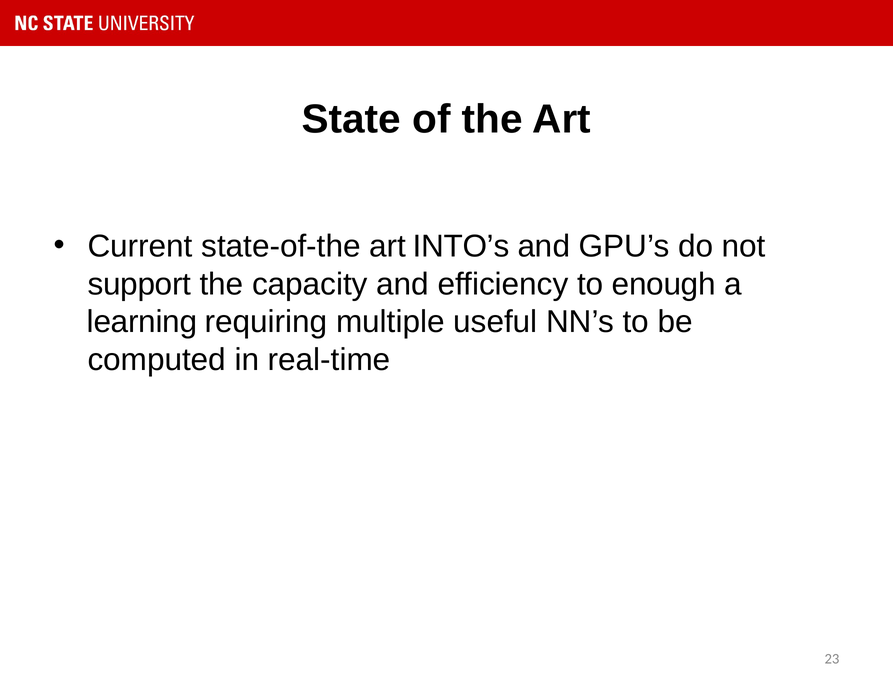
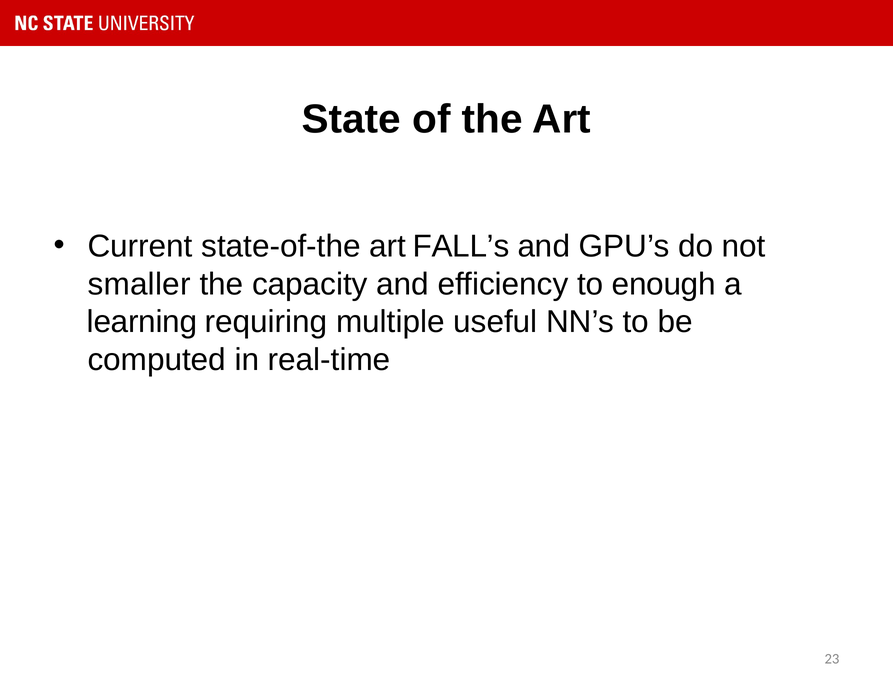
INTO’s: INTO’s -> FALL’s (461, 246)
support: support -> smaller (139, 284)
